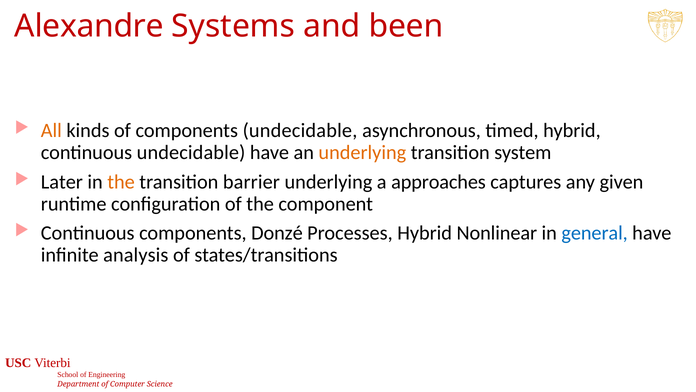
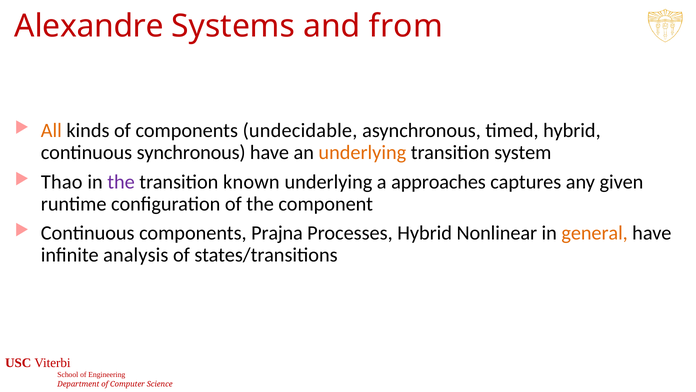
been: been -> from (406, 26)
continuous undecidable: undecidable -> synchronous (191, 152)
Later: Later -> Thao (62, 182)
the colour: orange -> purple (121, 182)
barrier: barrier -> known (251, 182)
Donzé: Donzé -> Prajna (277, 233)
general colour: blue -> orange (595, 233)
